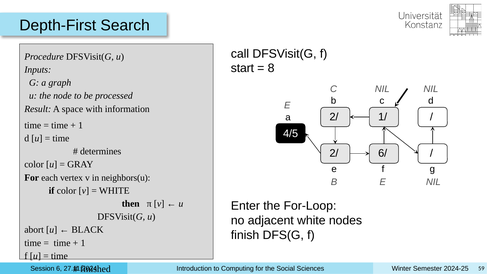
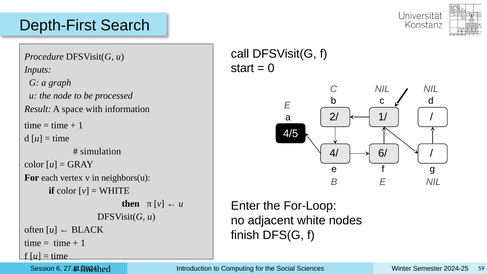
8: 8 -> 0 (271, 68)
determines: determines -> simulation (101, 151)
2/: 2/ -> 4/ (334, 153)
abort: abort -> often (34, 230)
